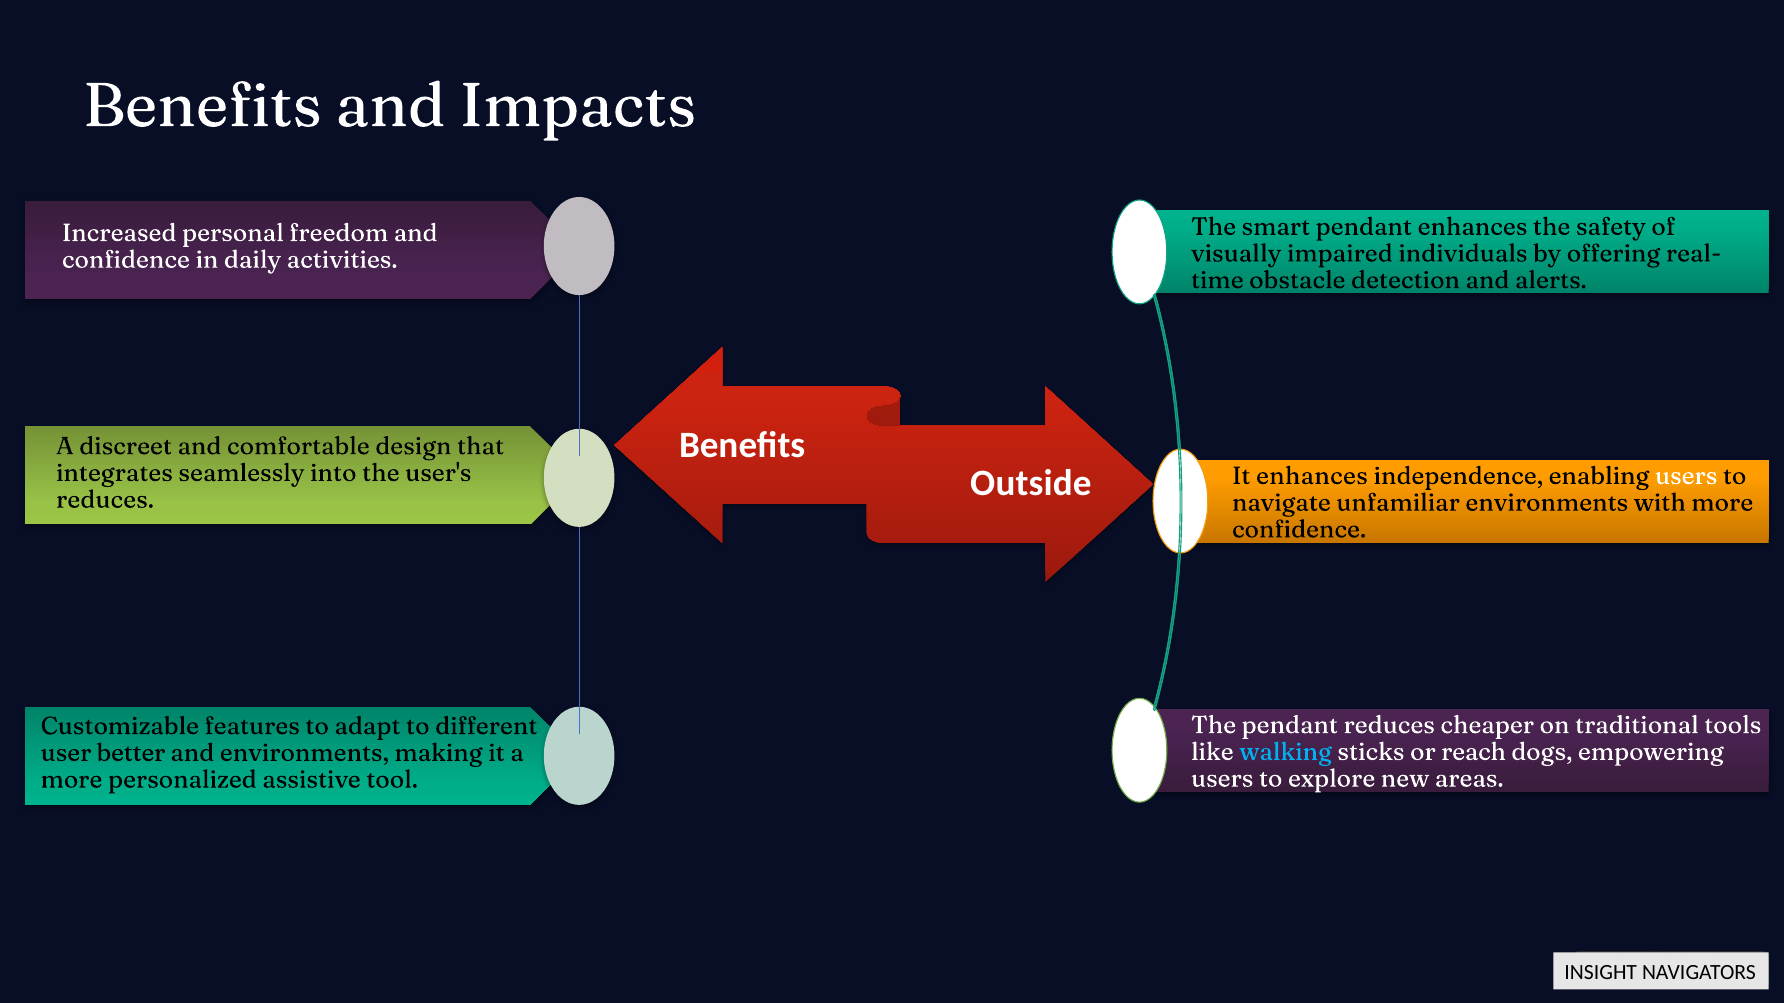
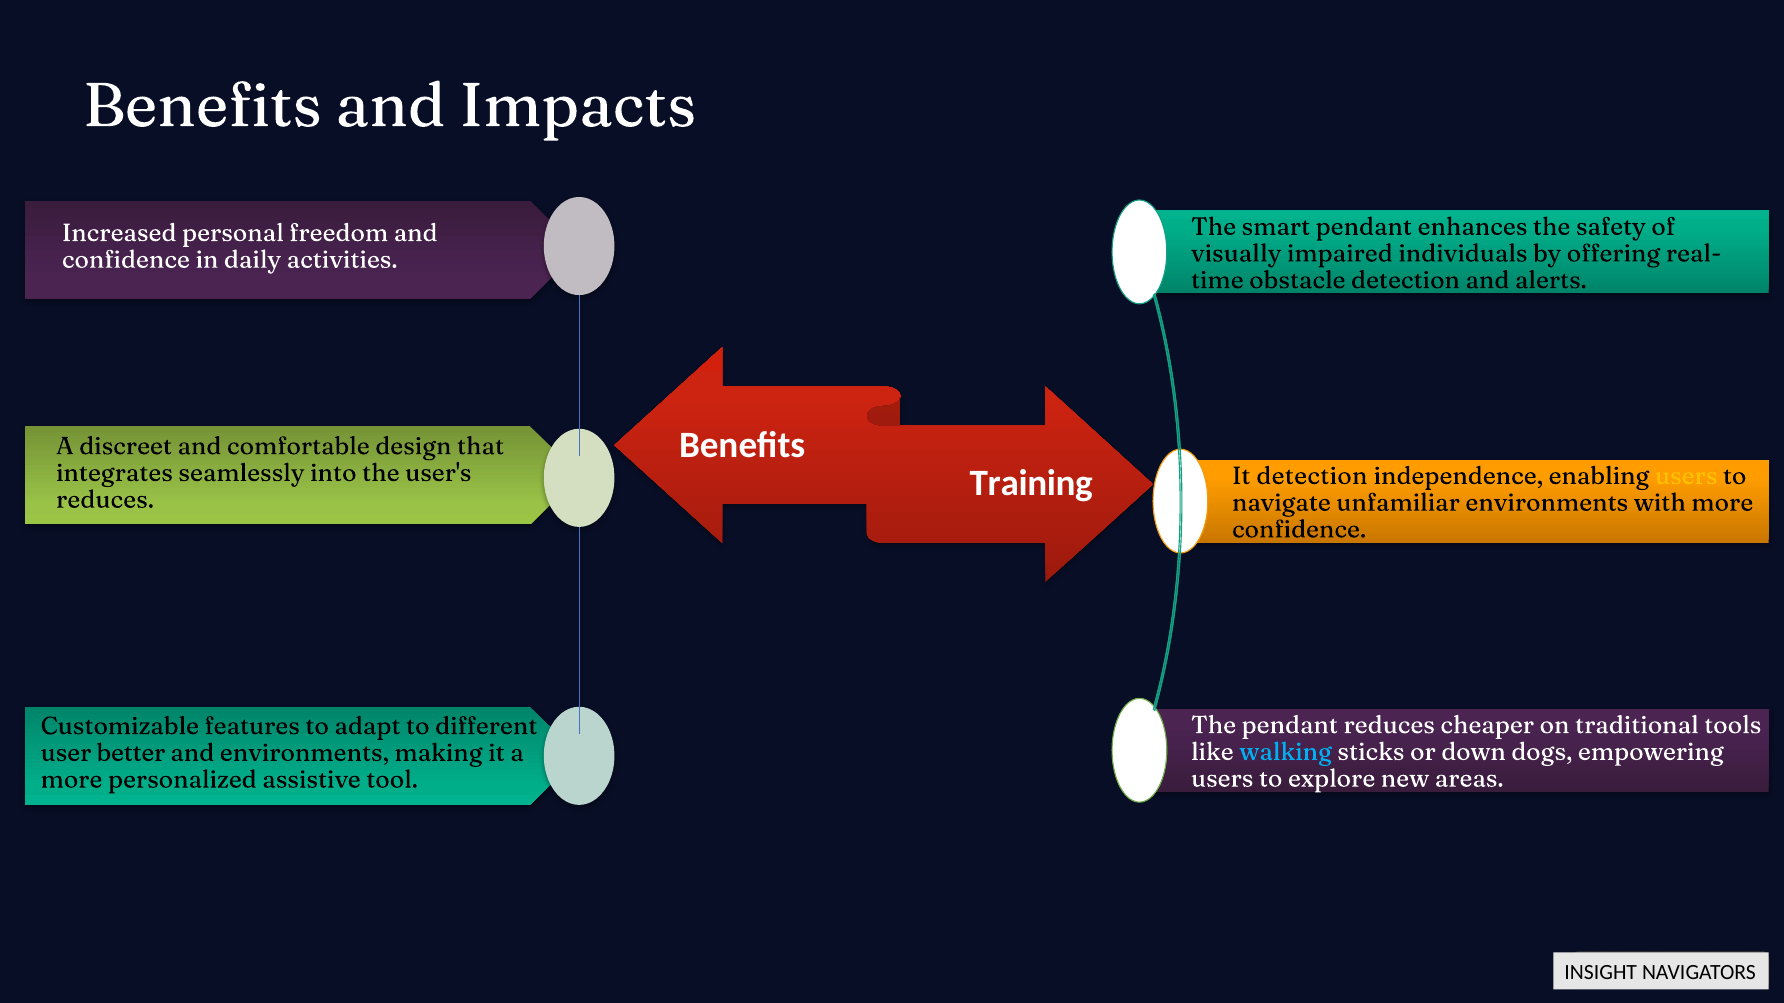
It enhances: enhances -> detection (1312, 476)
users colour: white -> yellow (1686, 476)
Outside: Outside -> Training (1031, 483)
reach: reach -> down (1474, 752)
